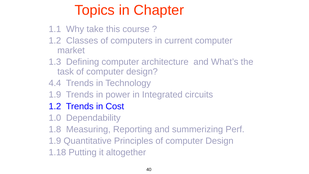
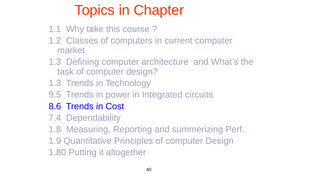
4.4: 4.4 -> 1.3 (55, 83)
1.9: 1.9 -> 9.5 (55, 95)
1.2: 1.2 -> 8.6 (55, 106)
1.0: 1.0 -> 7.4 (55, 118)
1.18: 1.18 -> 1.80 (57, 152)
